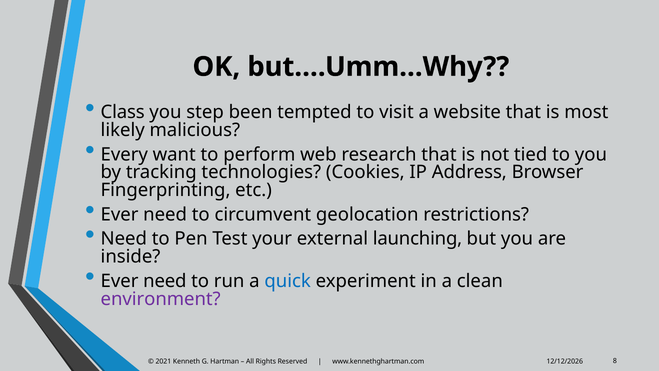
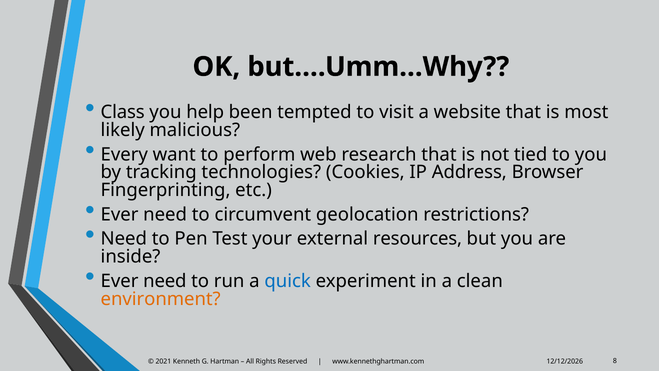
step: step -> help (205, 112)
launching: launching -> resources (417, 239)
environment colour: purple -> orange (161, 299)
